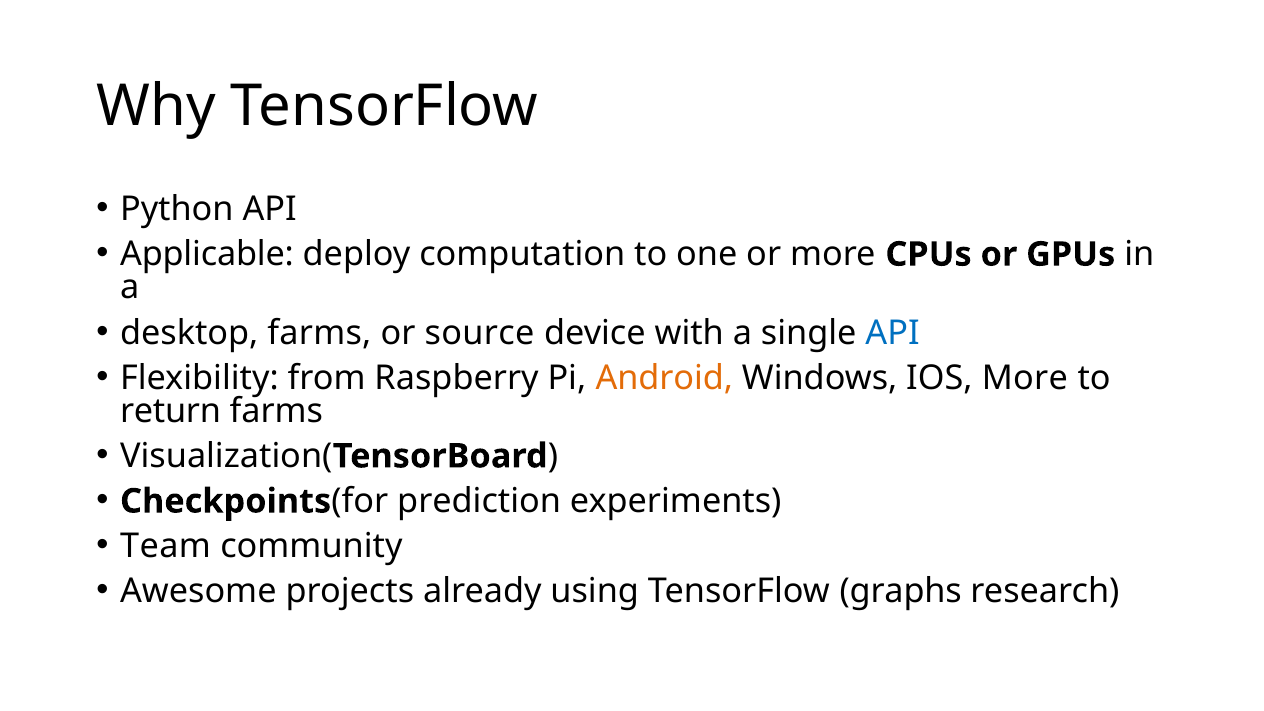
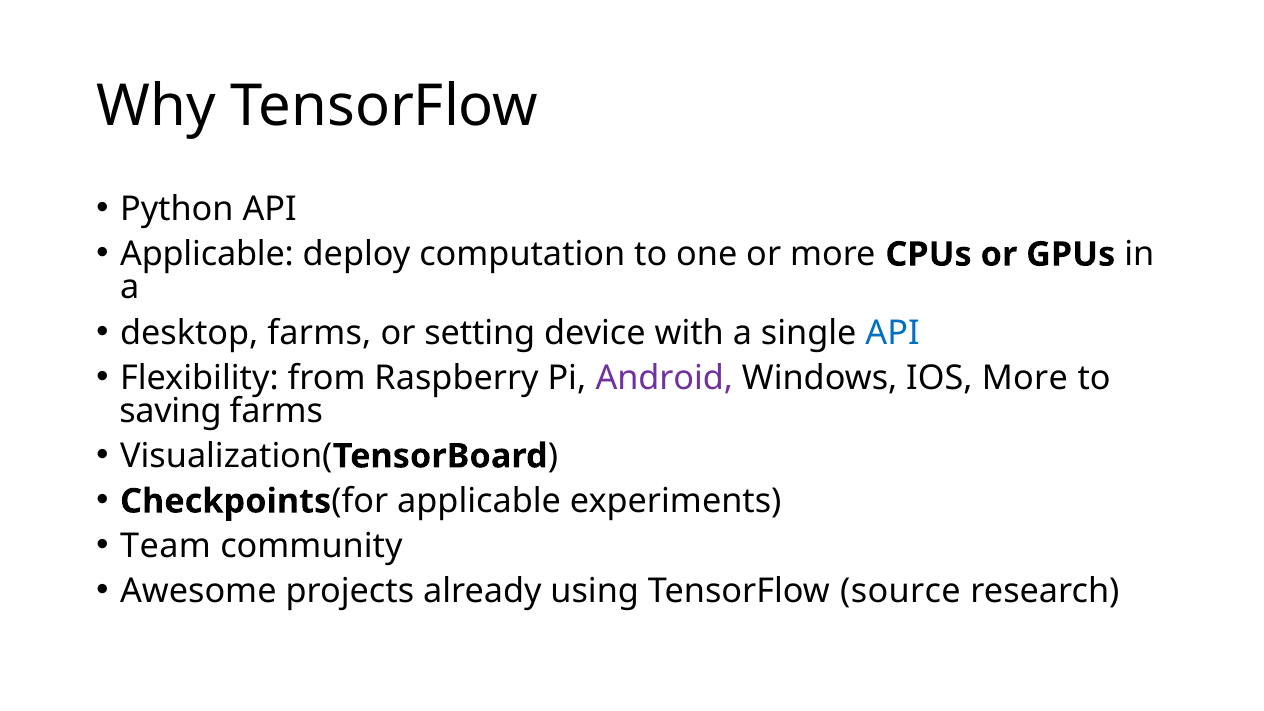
source: source -> setting (480, 333)
Android colour: orange -> purple (664, 378)
return: return -> saving (171, 411)
prediction: prediction -> applicable (479, 501)
graphs: graphs -> source (900, 591)
